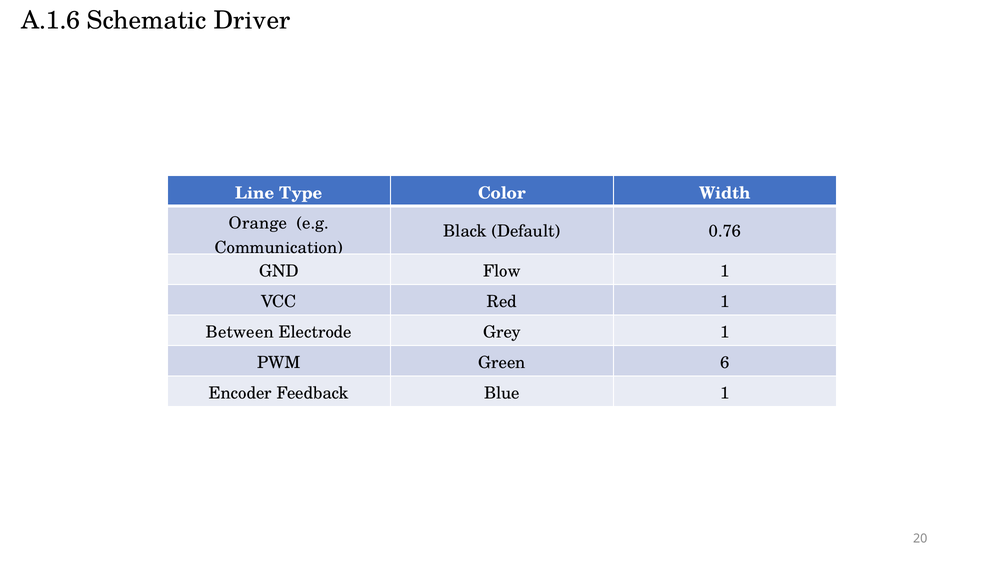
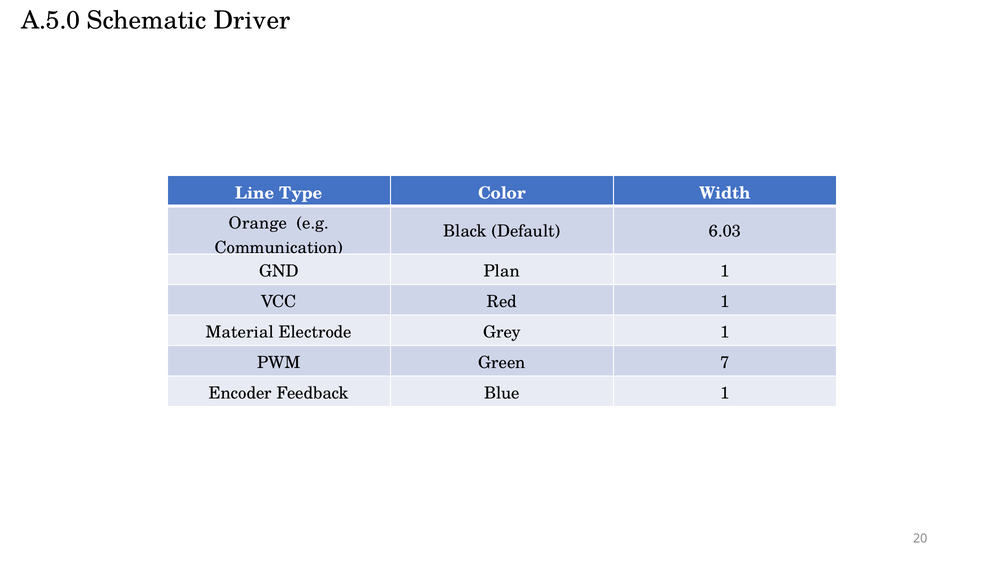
A.1.6: A.1.6 -> A.5.0 (51, 20)
0.76: 0.76 -> 6.03 (725, 231)
Flow: Flow -> Plan (502, 271)
Between: Between -> Material (240, 332)
6: 6 -> 7 (725, 363)
